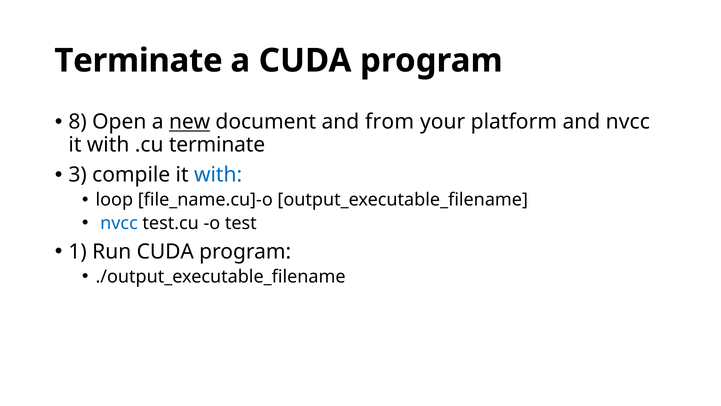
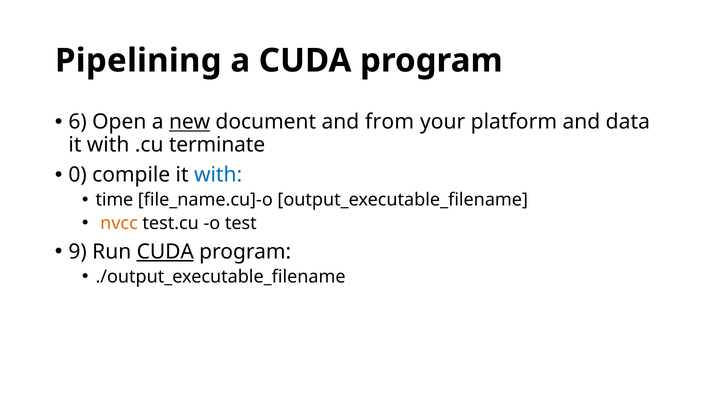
Terminate: Terminate -> Pipelining (138, 61)
8: 8 -> 6 (78, 122)
and nvcc: nvcc -> data (628, 122)
3: 3 -> 0 (78, 175)
loop: loop -> time (114, 200)
nvcc colour: blue -> orange (119, 223)
1: 1 -> 9 (78, 251)
CUDA underline: none -> present (165, 251)
